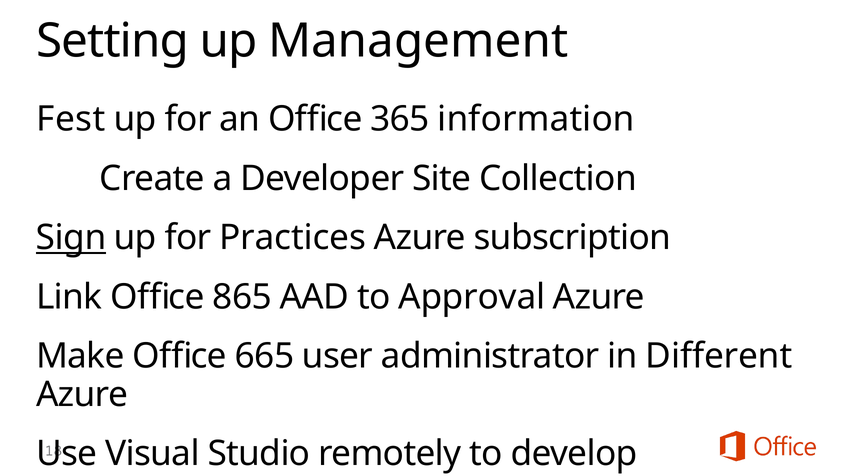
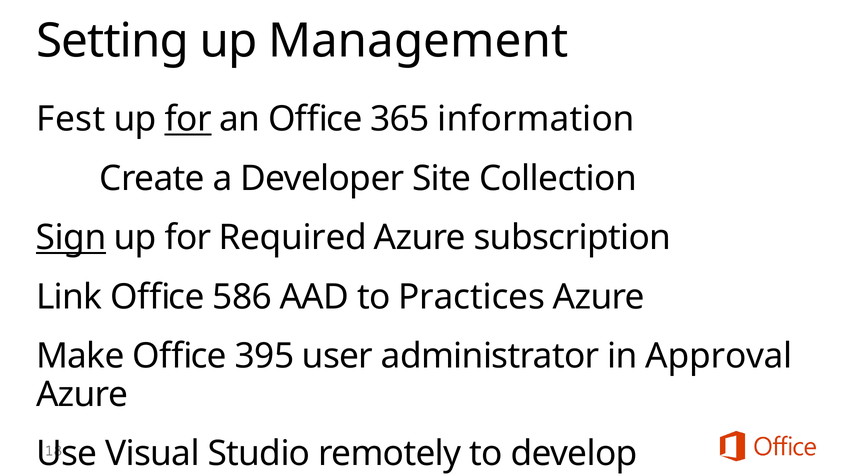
for underline: none -> present (188, 119)
Practices: Practices -> Required (293, 238)
865: 865 -> 586 (242, 297)
Approval: Approval -> Practices (472, 297)
665: 665 -> 395 (265, 356)
Different: Different -> Approval (719, 356)
